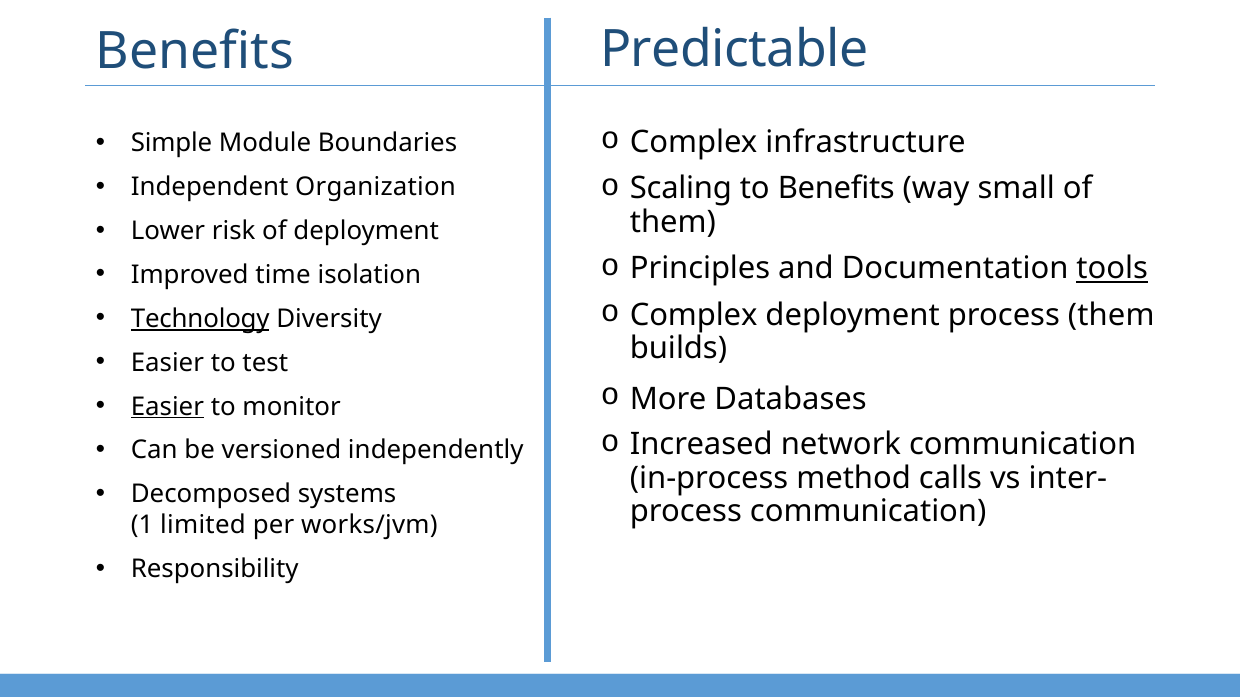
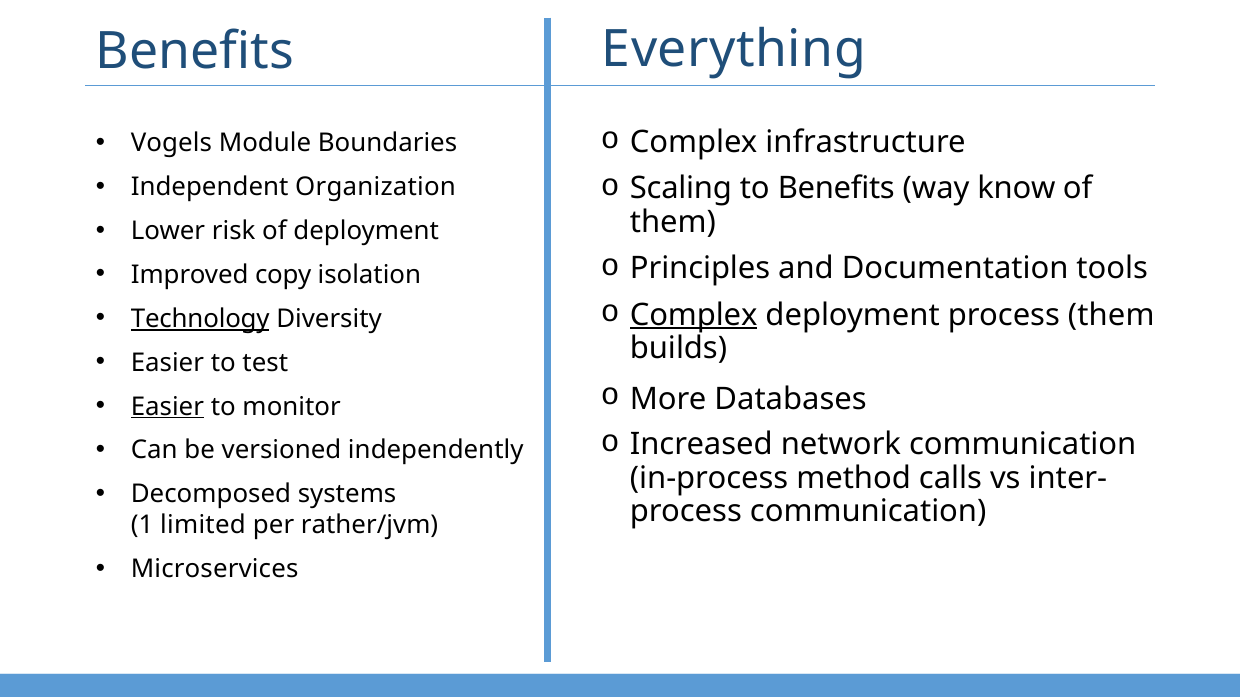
Predictable: Predictable -> Everything (734, 50)
Simple: Simple -> Vogels (171, 143)
small: small -> know (1016, 189)
tools underline: present -> none (1112, 269)
time: time -> copy (283, 275)
Complex underline: none -> present (694, 315)
works/jvm: works/jvm -> rather/jvm (370, 526)
Responsibility: Responsibility -> Microservices (215, 570)
